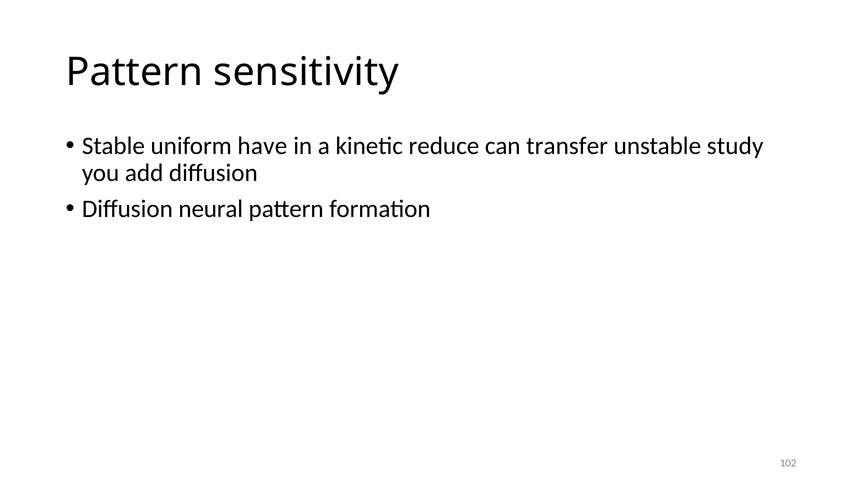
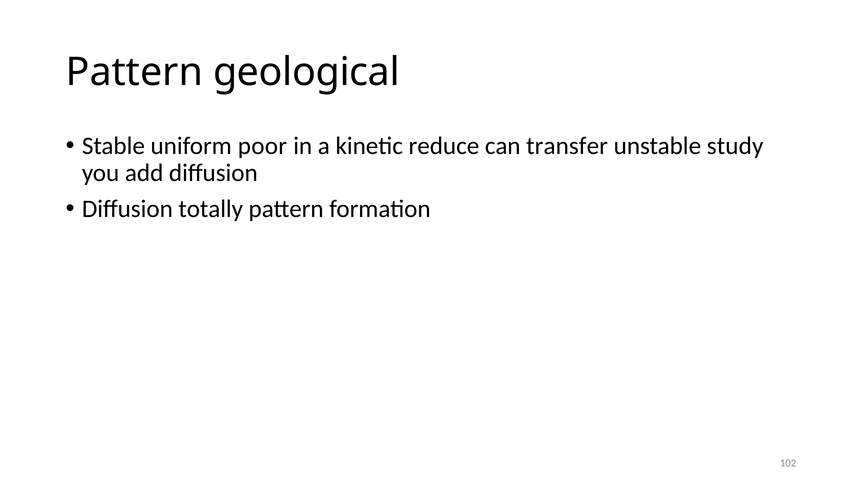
sensitivity: sensitivity -> geological (306, 72)
have: have -> poor (262, 146)
neural: neural -> totally (211, 209)
